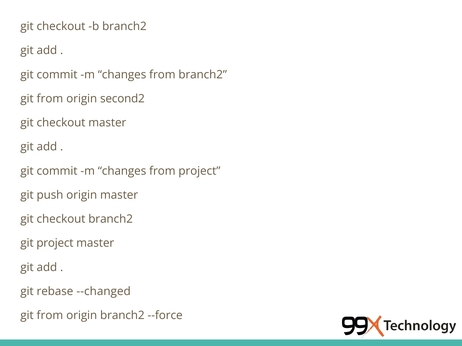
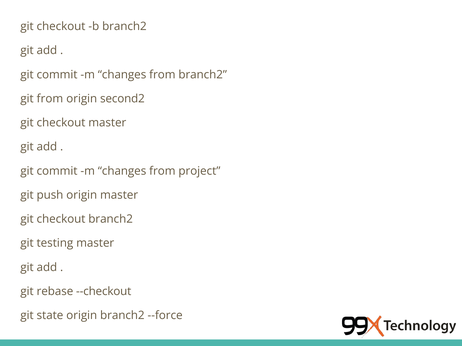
git project: project -> testing (55, 243)
--changed: --changed -> --checkout (104, 292)
from: from -> state (50, 316)
